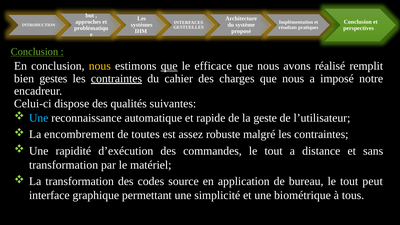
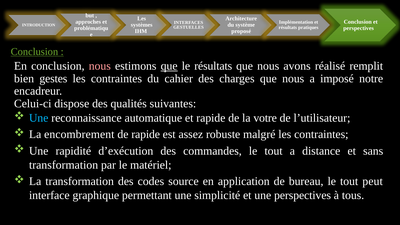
nous colour: yellow -> pink (100, 66)
le efficace: efficace -> résultats (213, 66)
contraintes underline: present -> none (116, 78)
geste: geste -> votre (265, 118)
de toutes: toutes -> rapide (146, 134)
une biométrique: biométrique -> perspectives (303, 195)
